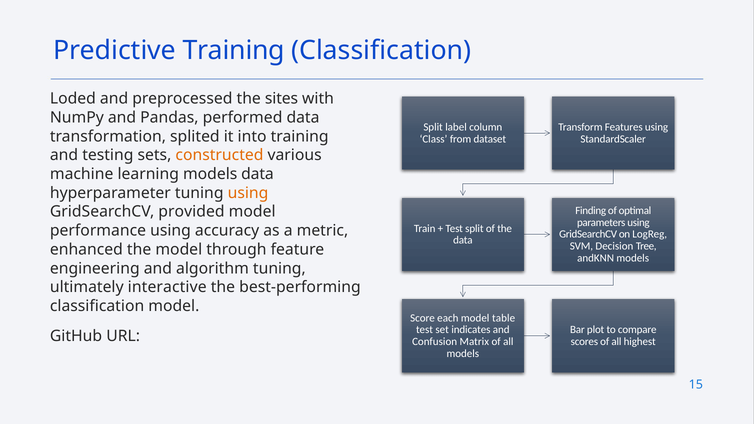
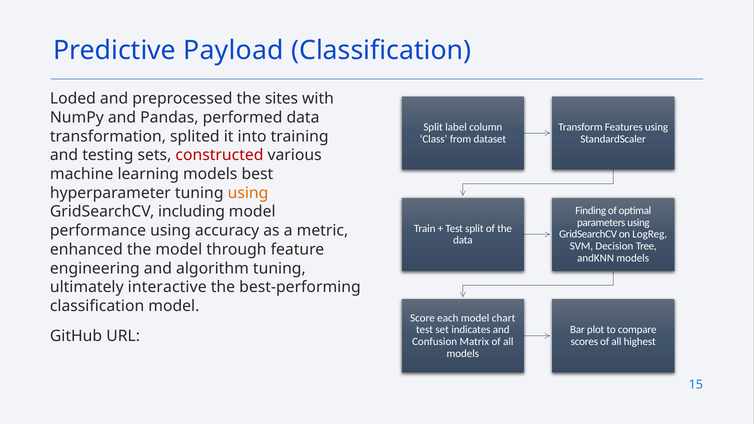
Predictive Training: Training -> Payload (233, 50)
constructed colour: orange -> red (219, 155)
models data: data -> best (257, 174)
provided: provided -> including (192, 212)
table: table -> chart (504, 318)
